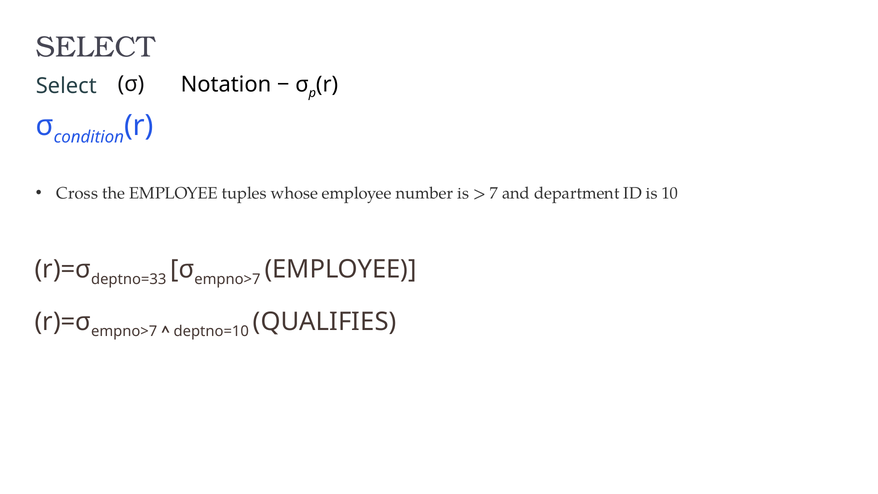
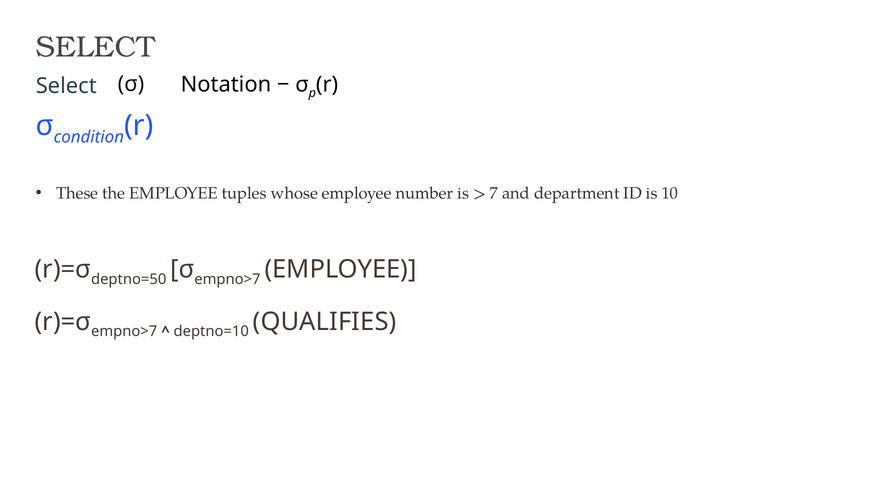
Cross: Cross -> These (77, 193)
deptno=33: deptno=33 -> deptno=50 (129, 279)
